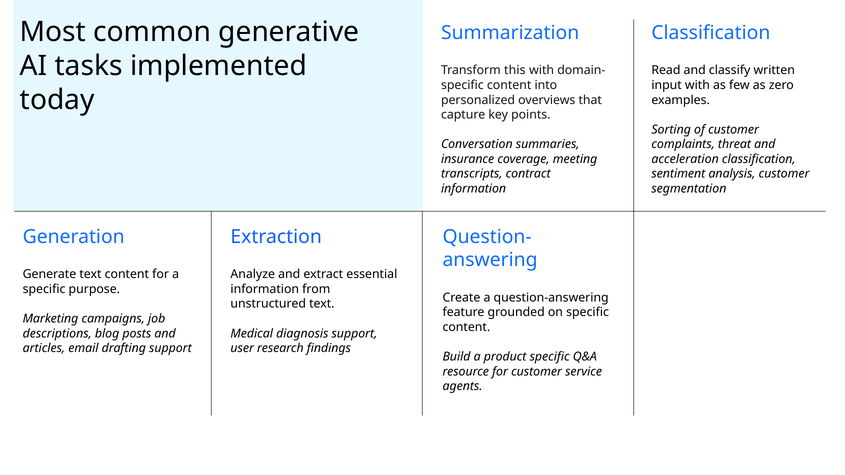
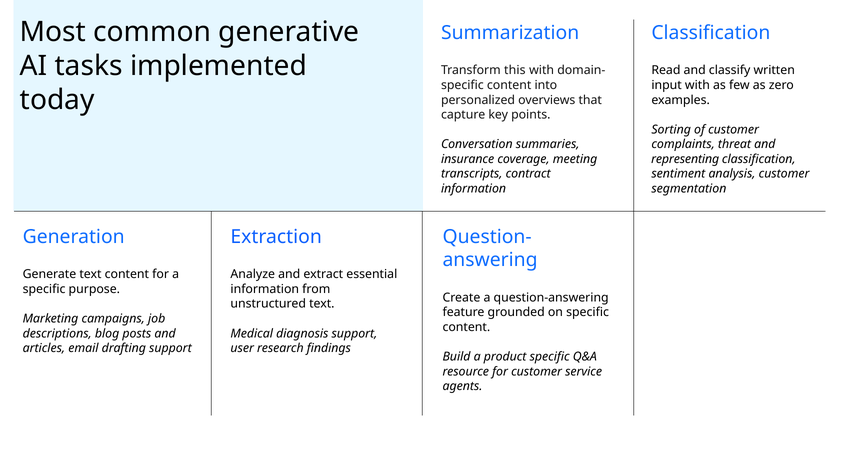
acceleration: acceleration -> representing (685, 159)
